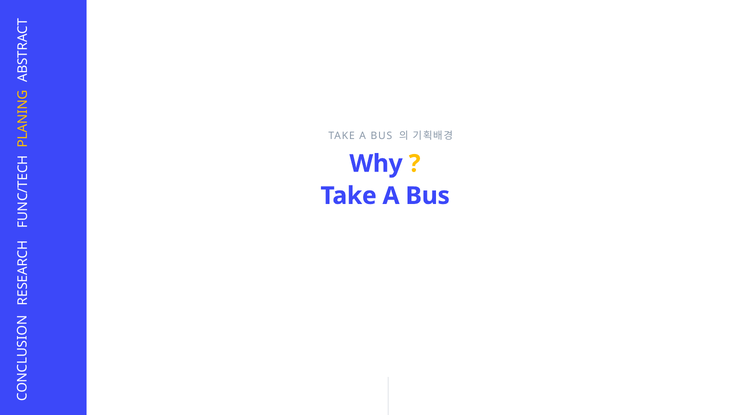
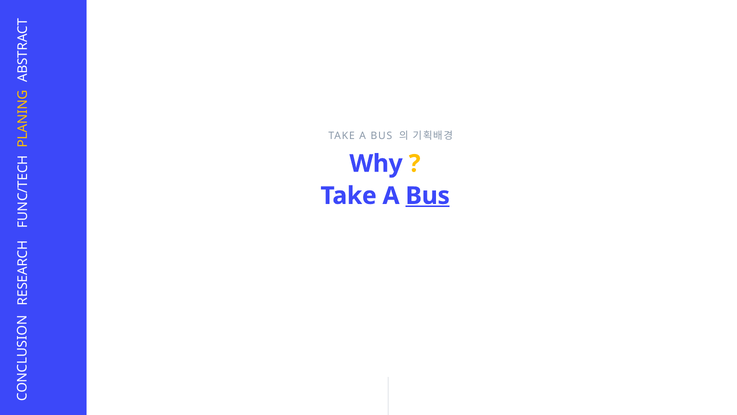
Bus underline: none -> present (428, 196)
